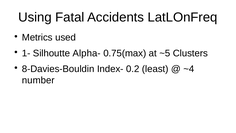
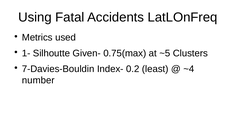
Alpha-: Alpha- -> Given- (87, 53)
8-Davies-Bouldin: 8-Davies-Bouldin -> 7-Davies-Bouldin (58, 69)
